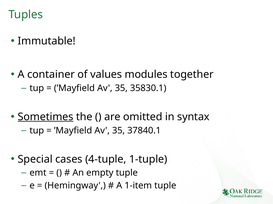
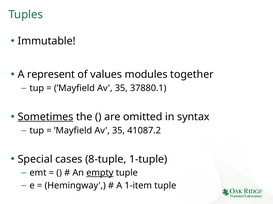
container: container -> represent (51, 75)
35830.1: 35830.1 -> 37880.1 (148, 88)
37840.1: 37840.1 -> 41087.2 (144, 131)
4-tuple: 4-tuple -> 8-tuple (106, 160)
empty underline: none -> present (100, 173)
